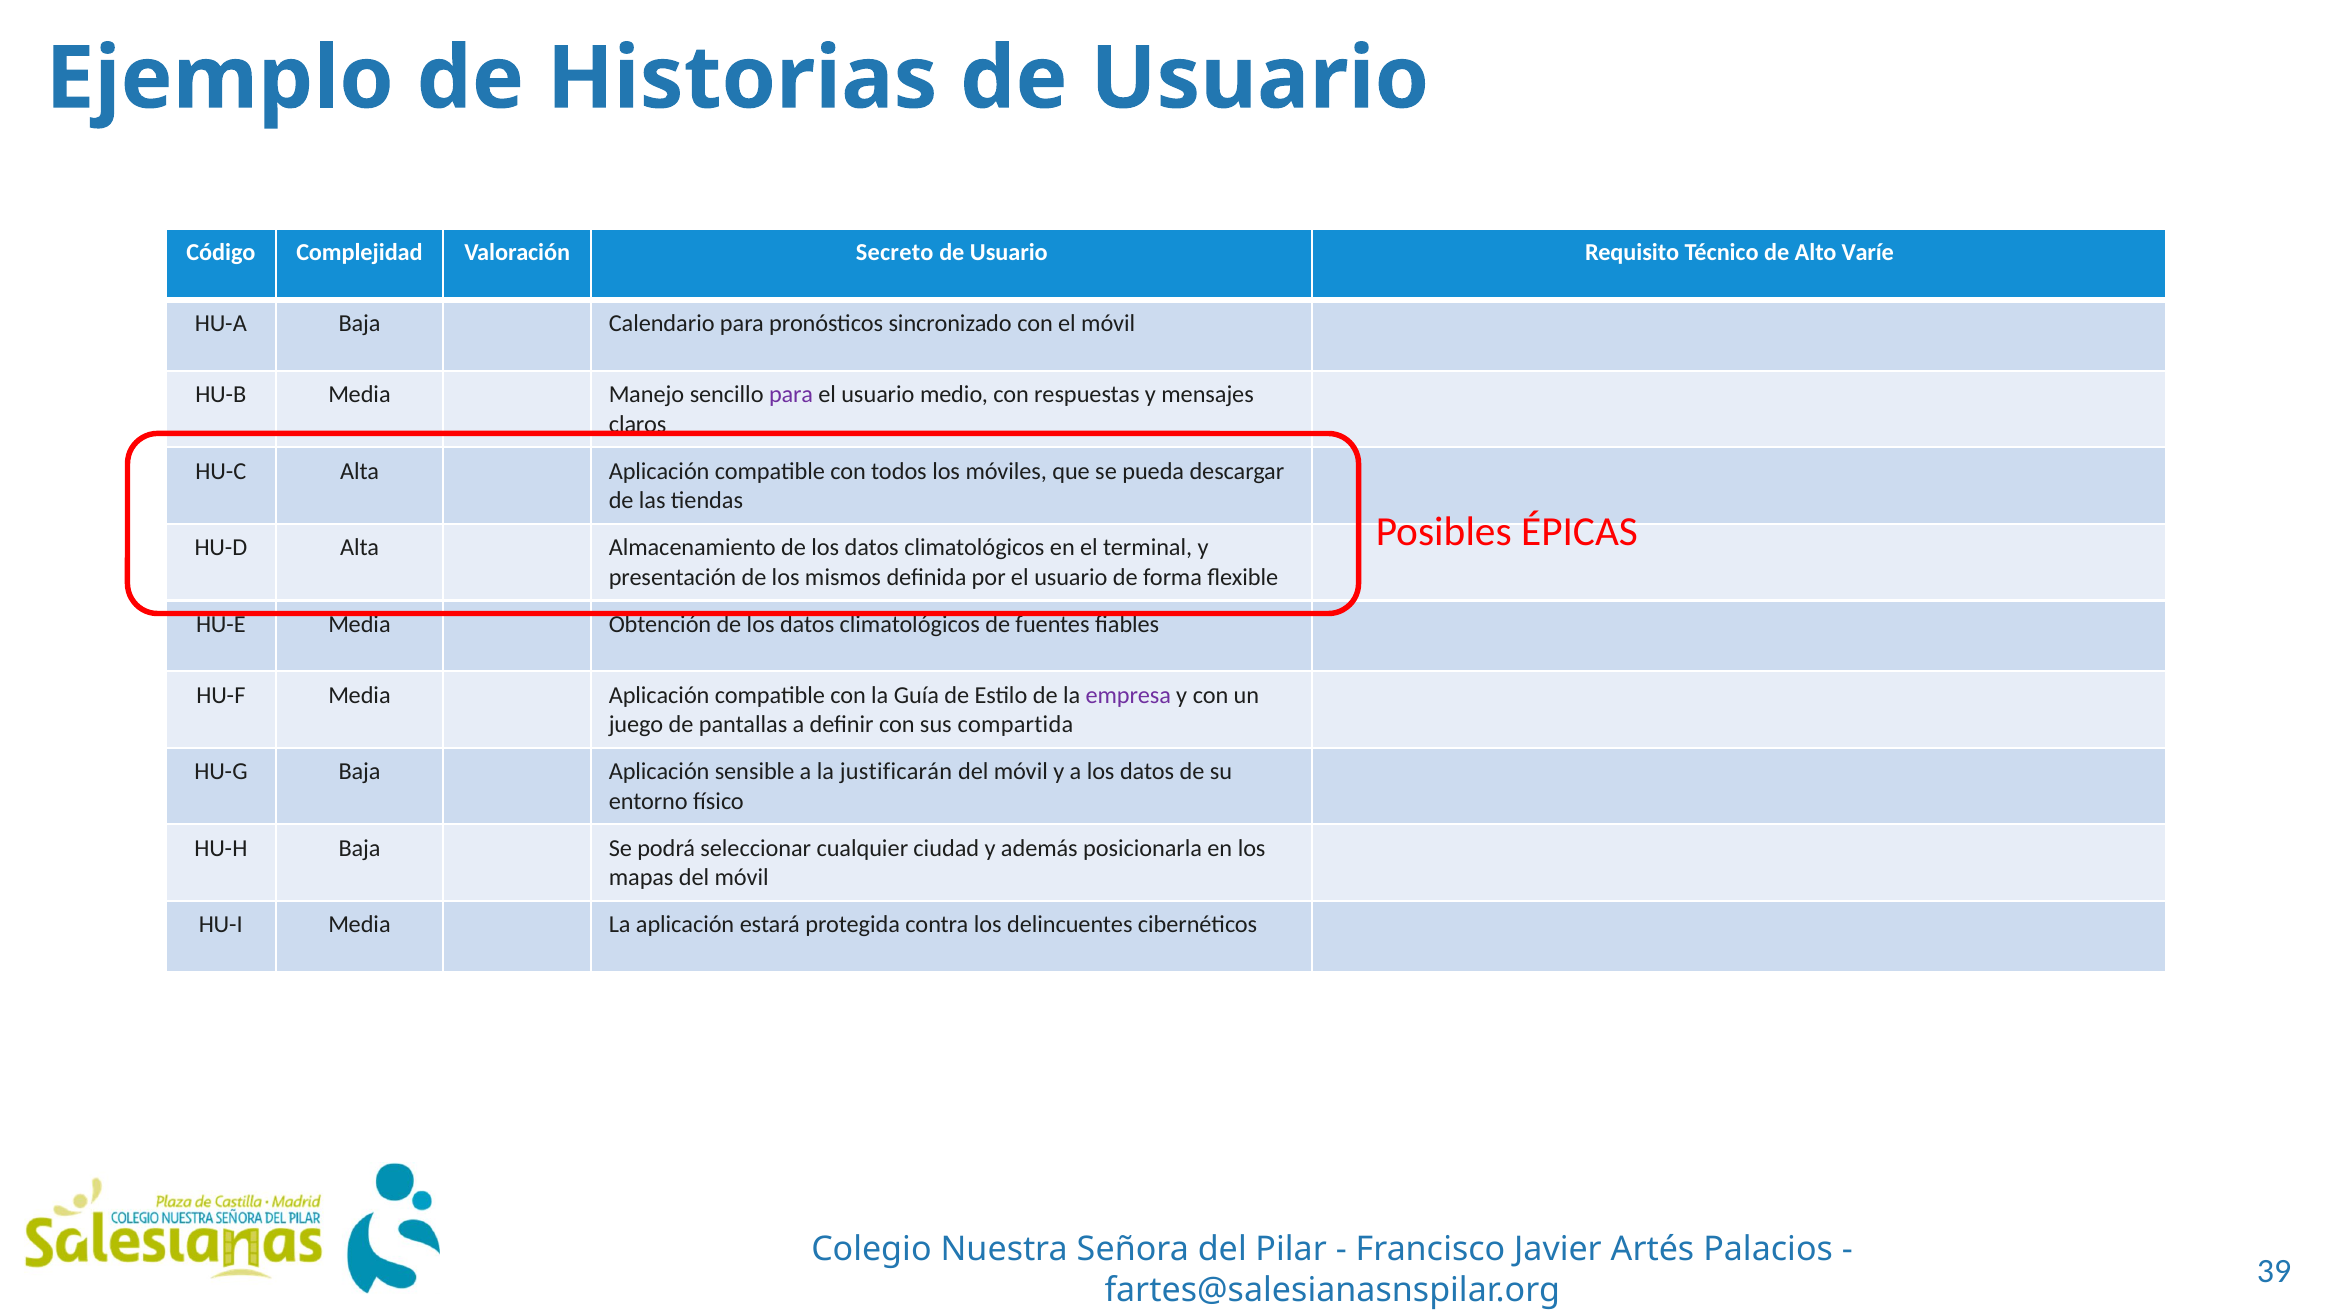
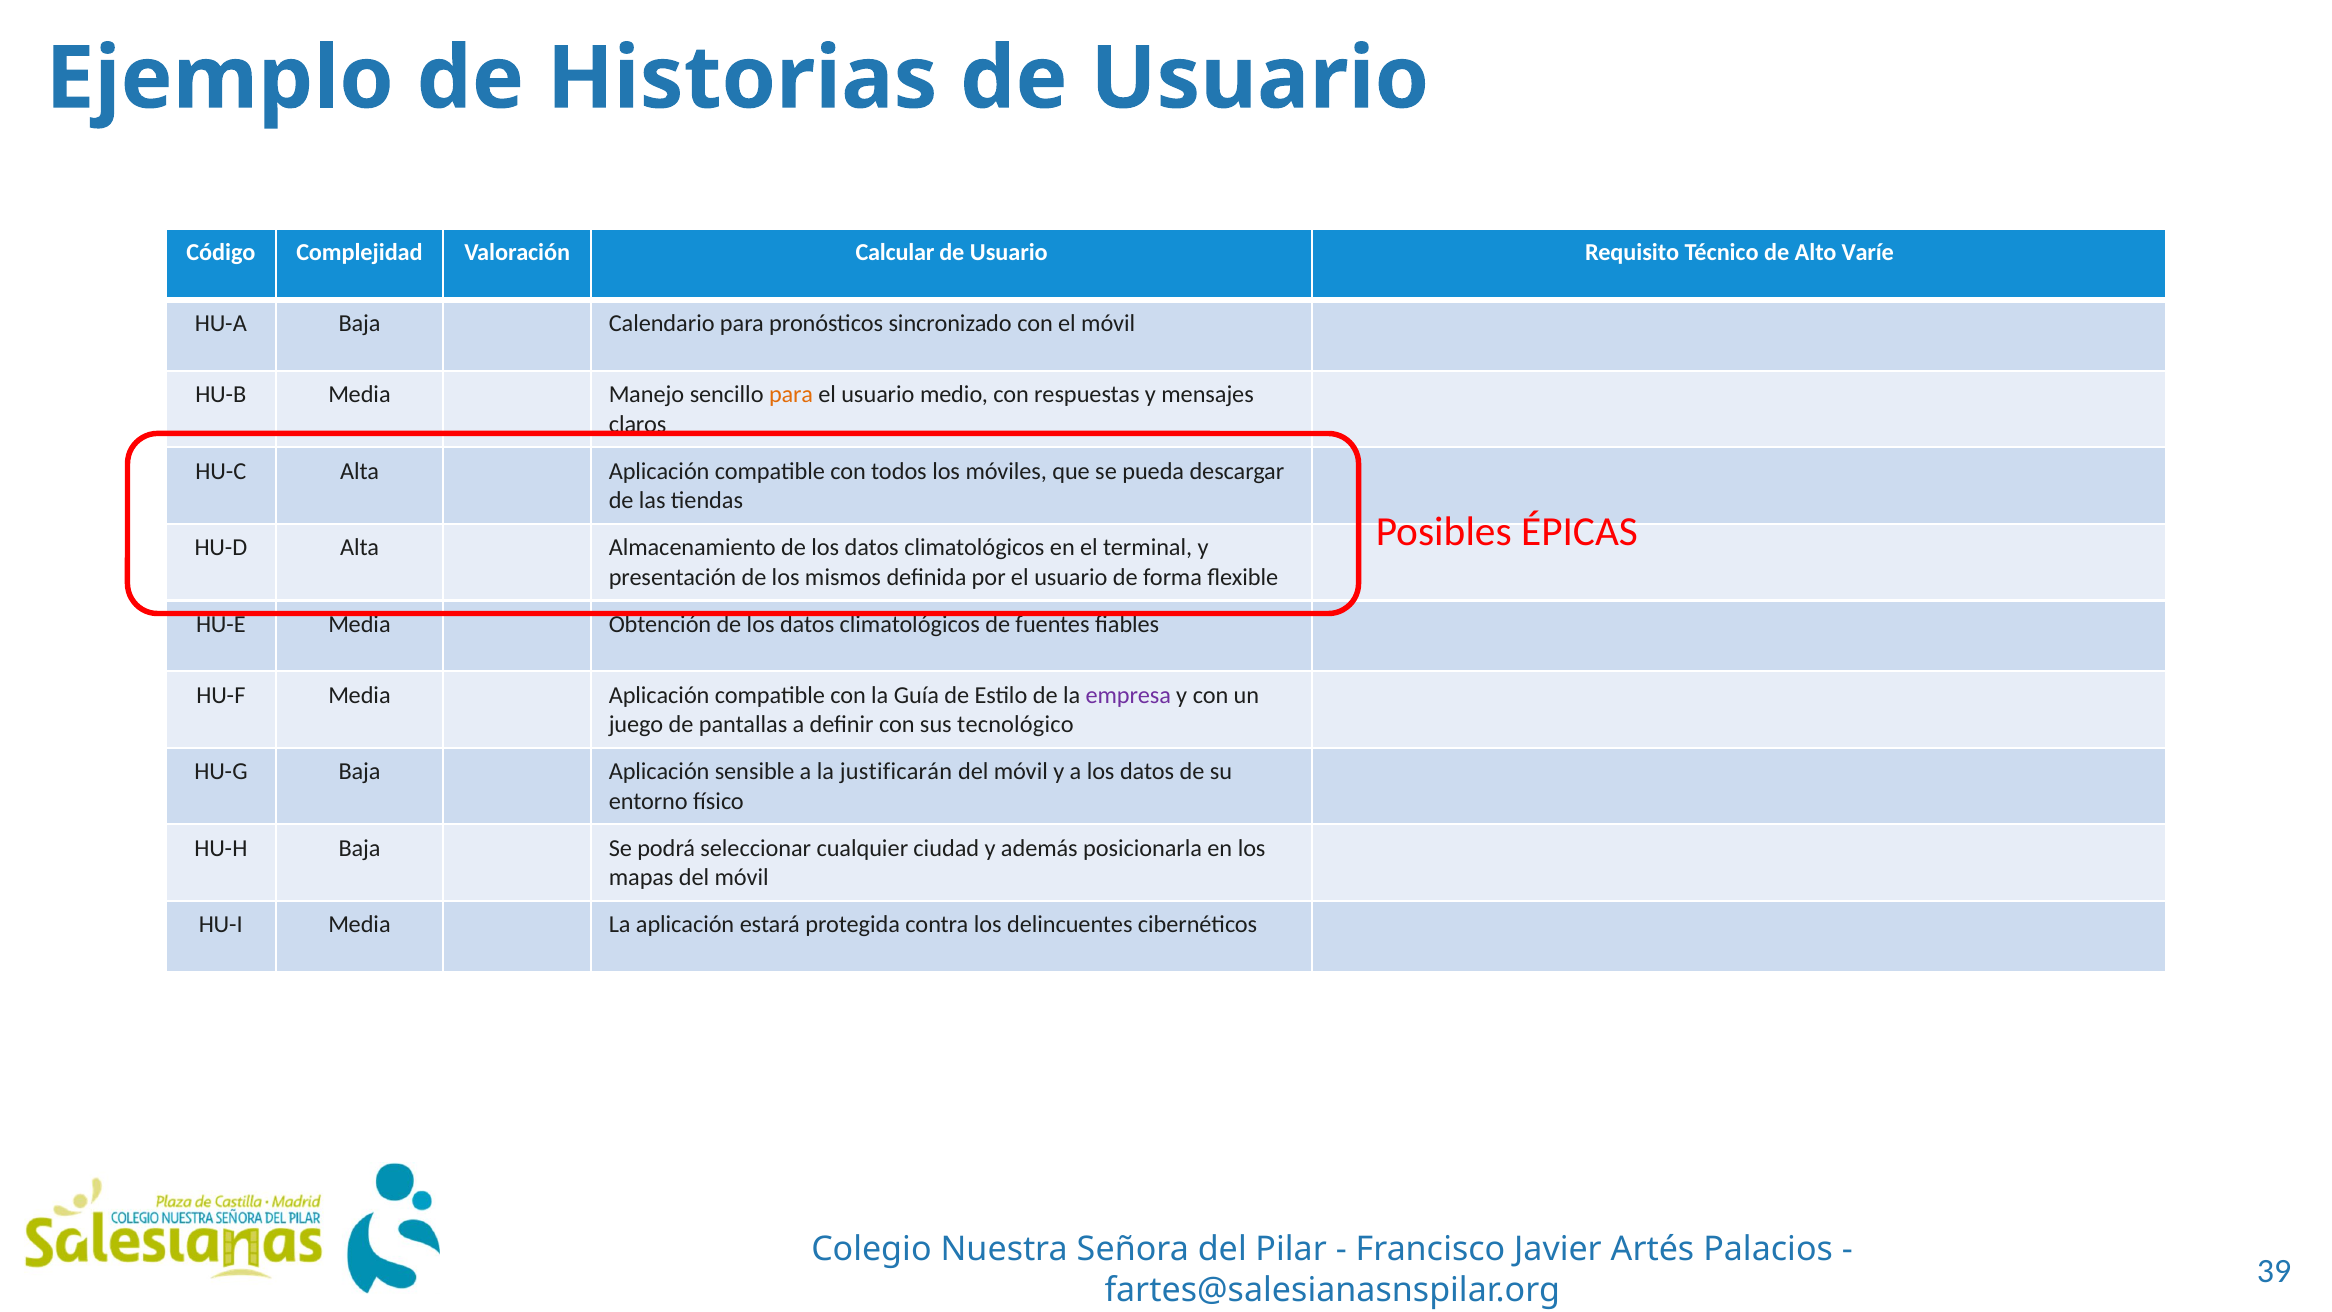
Secreto: Secreto -> Calcular (895, 253)
para colour: purple -> orange (791, 395)
compartida: compartida -> tecnológico (1015, 724)
